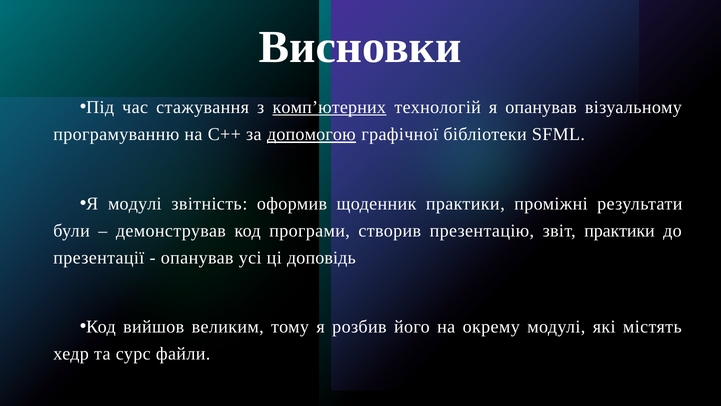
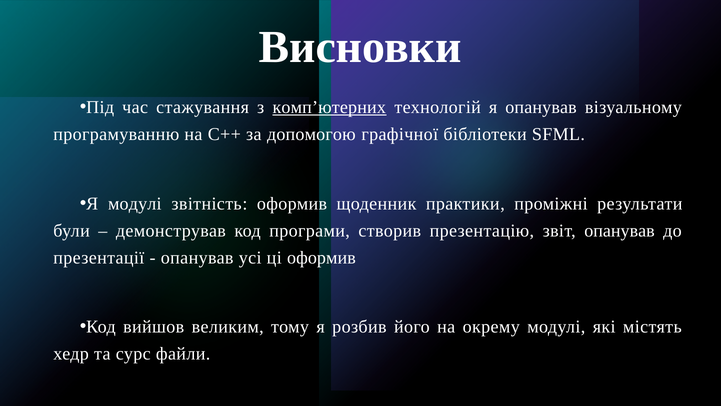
допомогою underline: present -> none (311, 134)
звіт практики: практики -> опанував (619, 230)
ці доповідь: доповідь -> оформив (321, 258)
